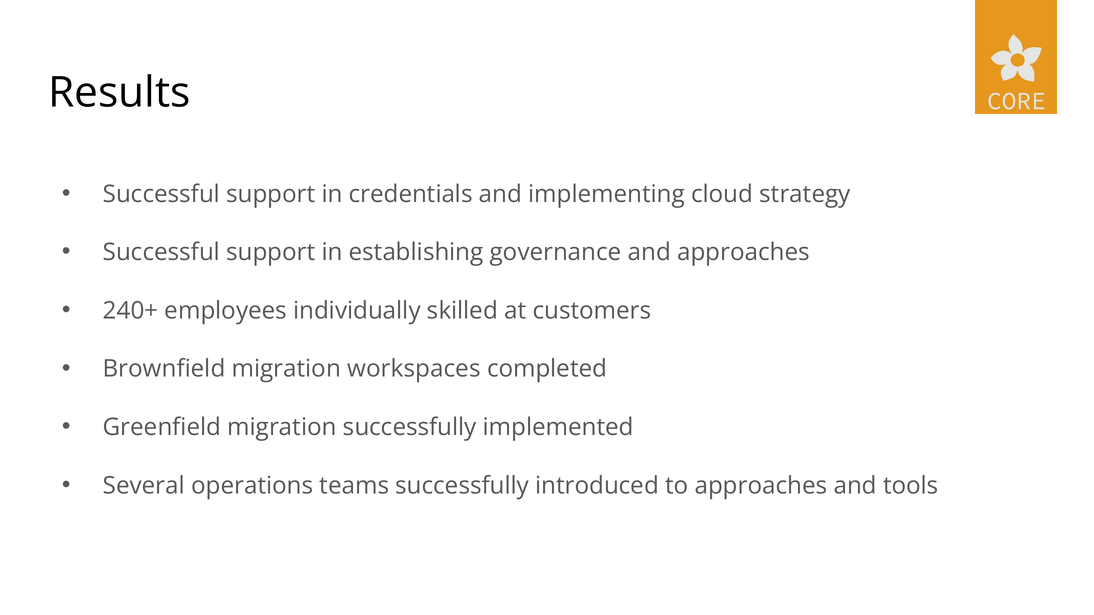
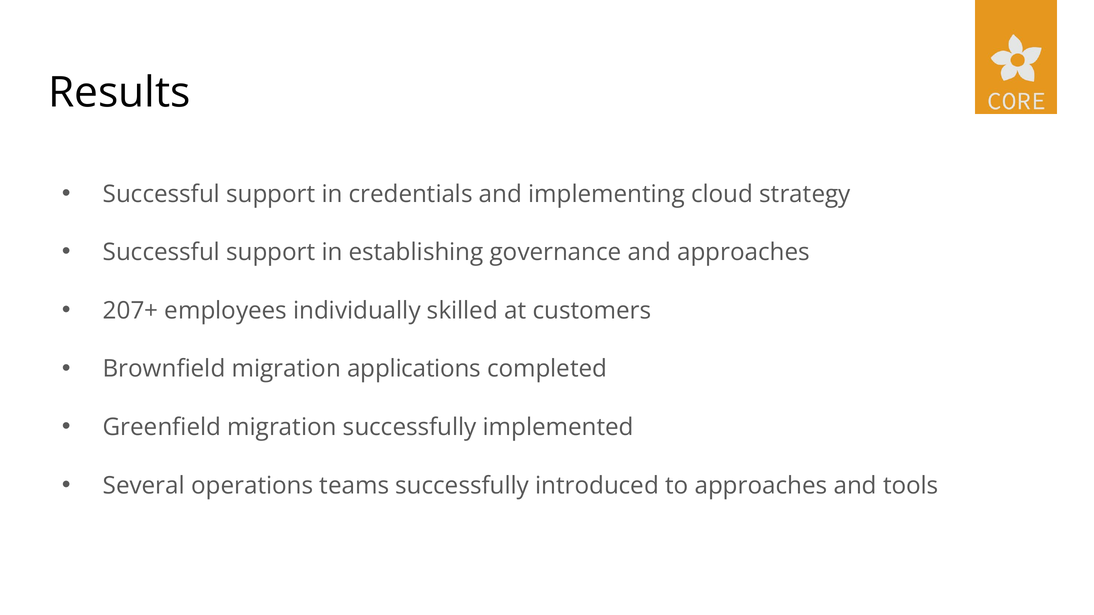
240+: 240+ -> 207+ (131, 311)
workspaces: workspaces -> applications (414, 369)
